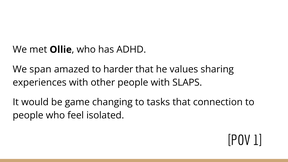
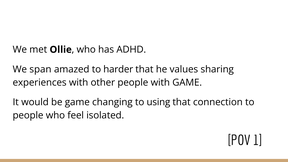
with SLAPS: SLAPS -> GAME (187, 83)
tasks: tasks -> using (158, 102)
